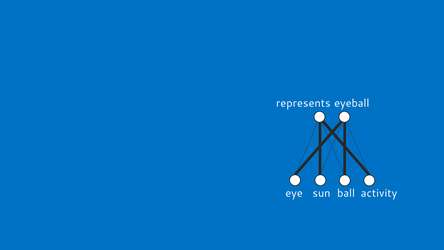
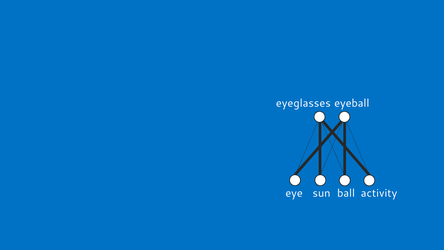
represents: represents -> eyeglasses (303, 103)
